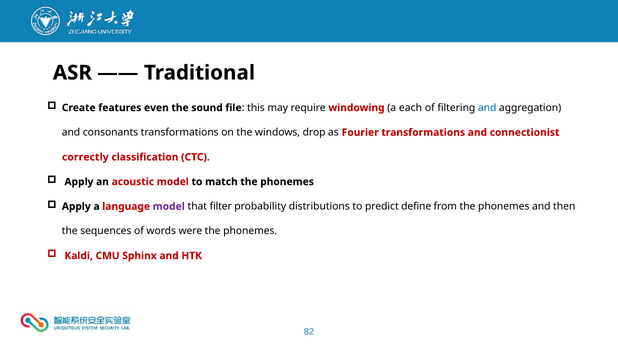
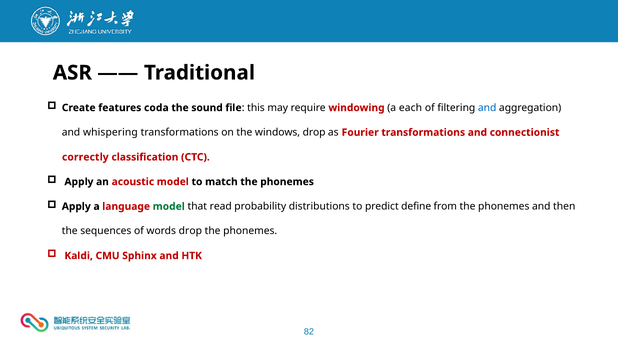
even: even -> coda (156, 108)
consonants: consonants -> whispering (110, 133)
model colour: purple -> green (169, 207)
filter: filter -> read (221, 207)
words were: were -> drop (190, 231)
